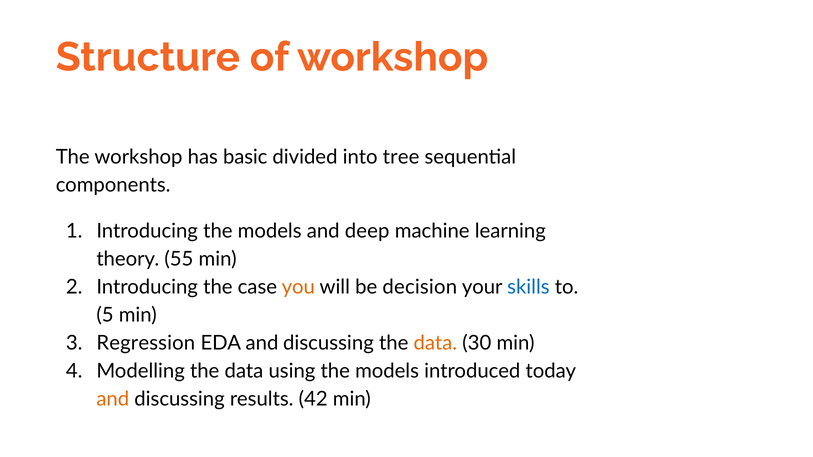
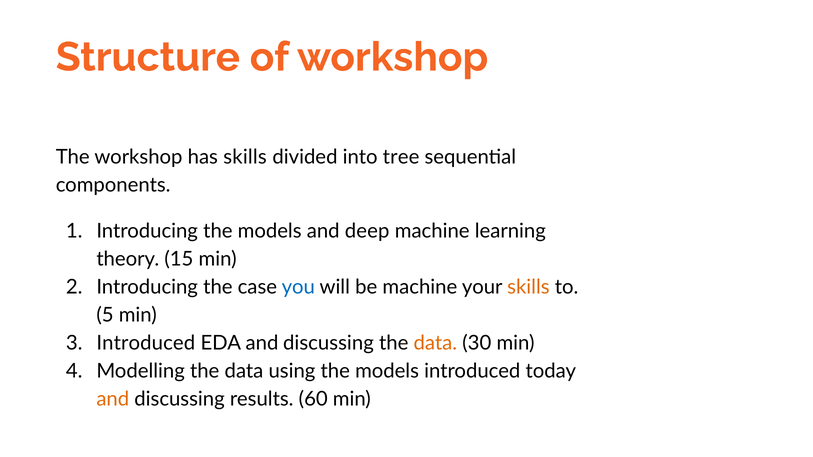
has basic: basic -> skills (245, 157)
55: 55 -> 15 (179, 259)
you colour: orange -> blue (298, 287)
be decision: decision -> machine (420, 287)
skills colour: blue -> orange (528, 287)
Regression: Regression -> Introduced (146, 343)
42: 42 -> 60 (313, 399)
